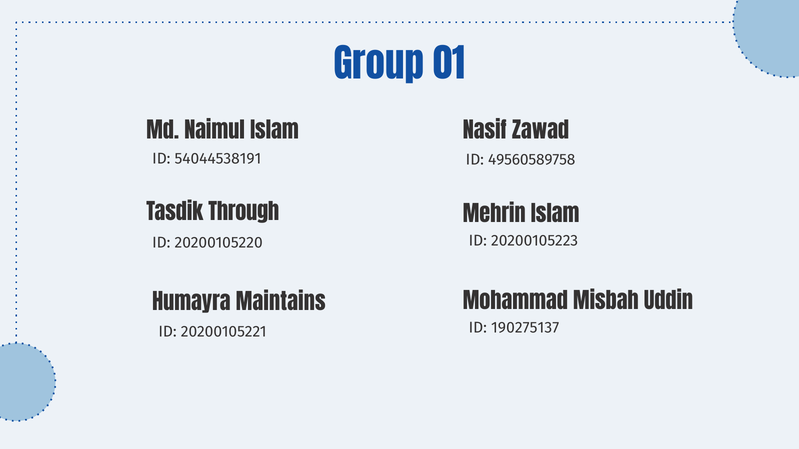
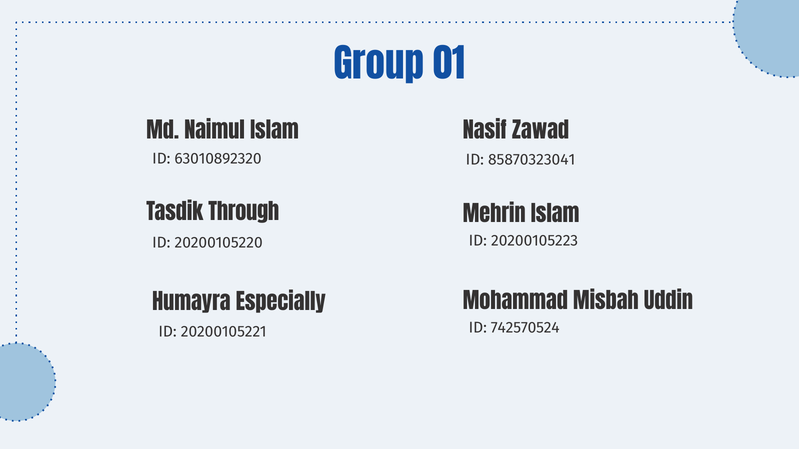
54044538191: 54044538191 -> 63010892320 (218, 159)
49560589758: 49560589758 -> 85870323041 (532, 160)
Maintains: Maintains -> Especially (281, 303)
190275137: 190275137 -> 742570524 (525, 328)
